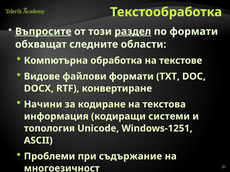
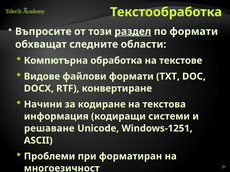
Въпросите underline: present -> none (43, 32)
топология: топология -> решаване (49, 129)
съдържание: съдържание -> форматиран (131, 157)
